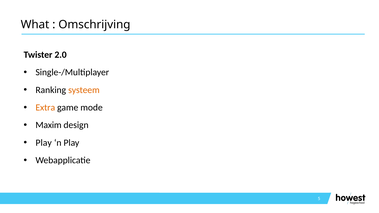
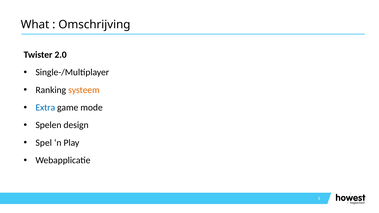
Extra colour: orange -> blue (45, 108)
Maxim: Maxim -> Spelen (48, 125)
Play: Play -> Spel (44, 143)
